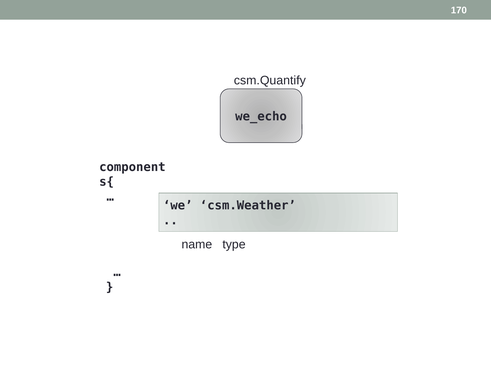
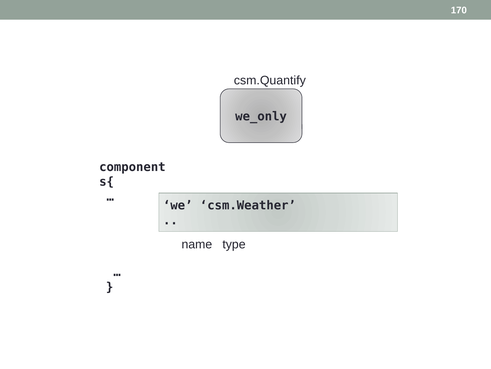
we_echo: we_echo -> we_only (261, 116)
